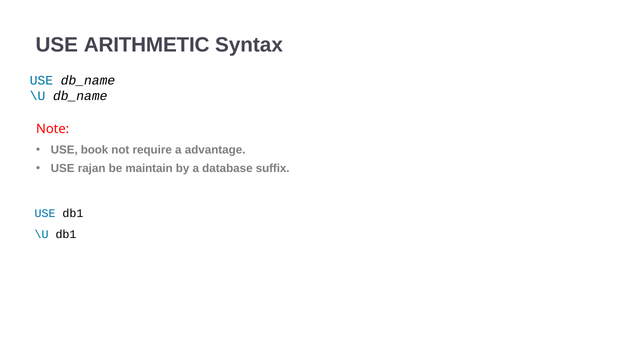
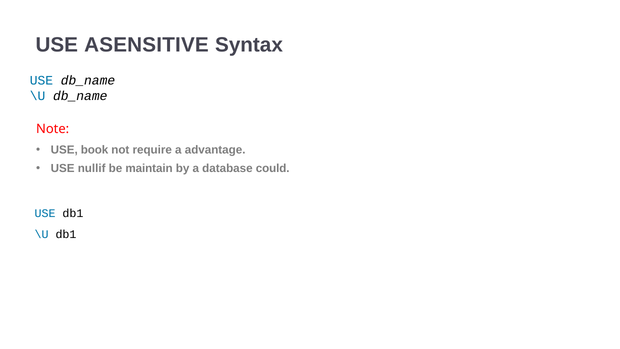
ARITHMETIC: ARITHMETIC -> ASENSITIVE (146, 45)
rajan: rajan -> nullif (92, 168)
suffix: suffix -> could (273, 168)
